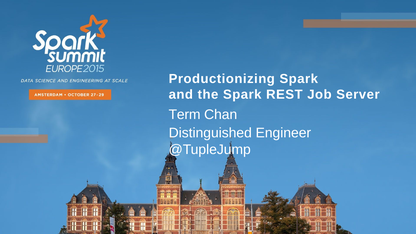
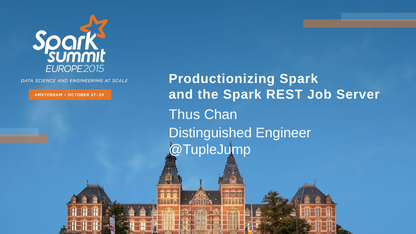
Term: Term -> Thus (184, 115)
